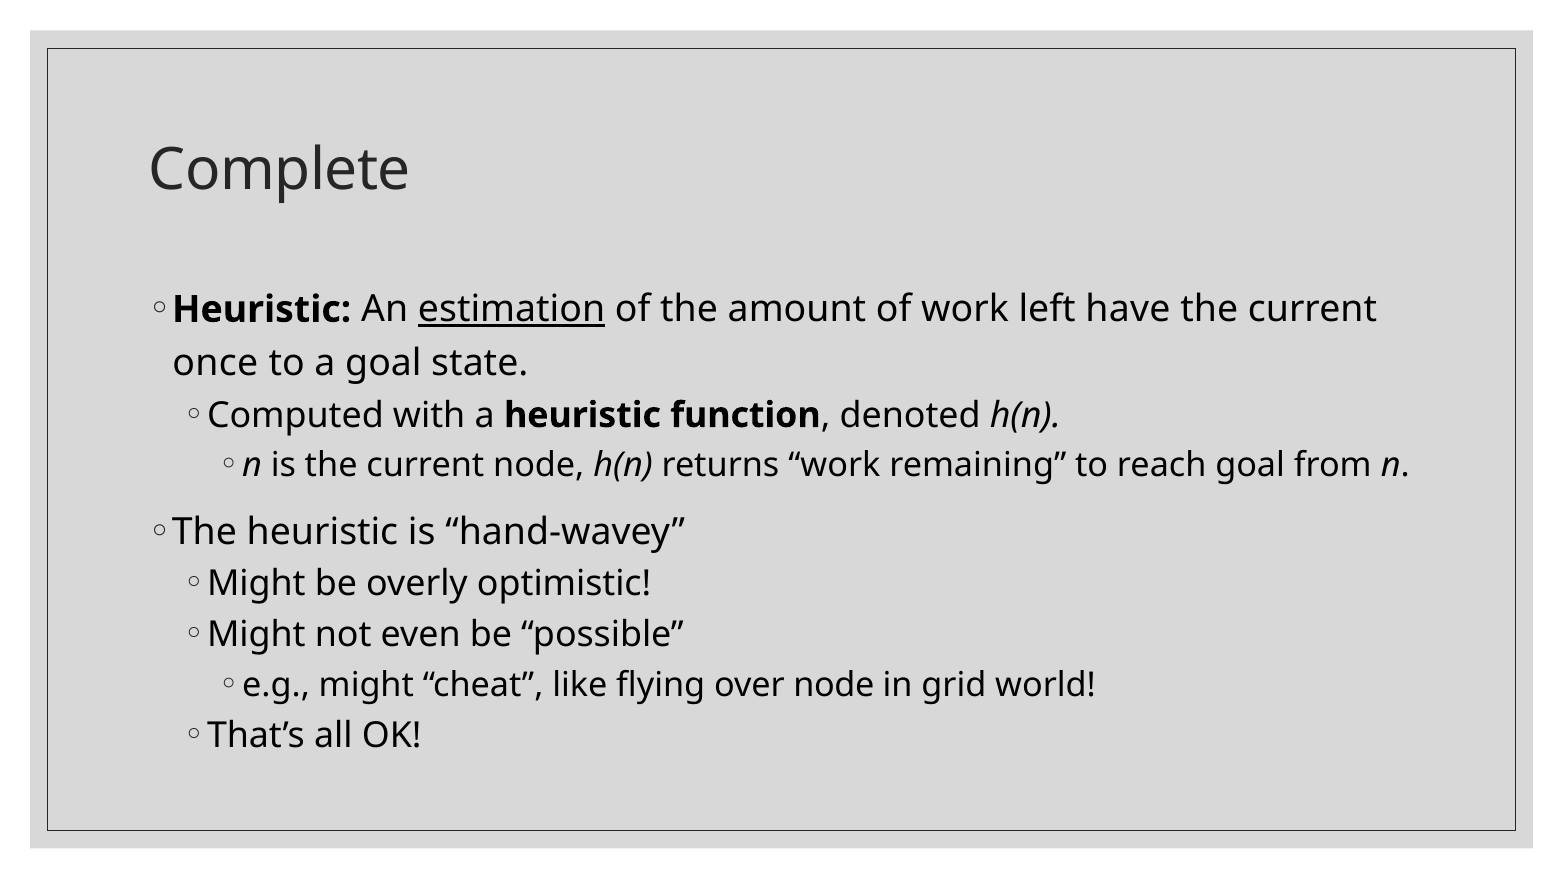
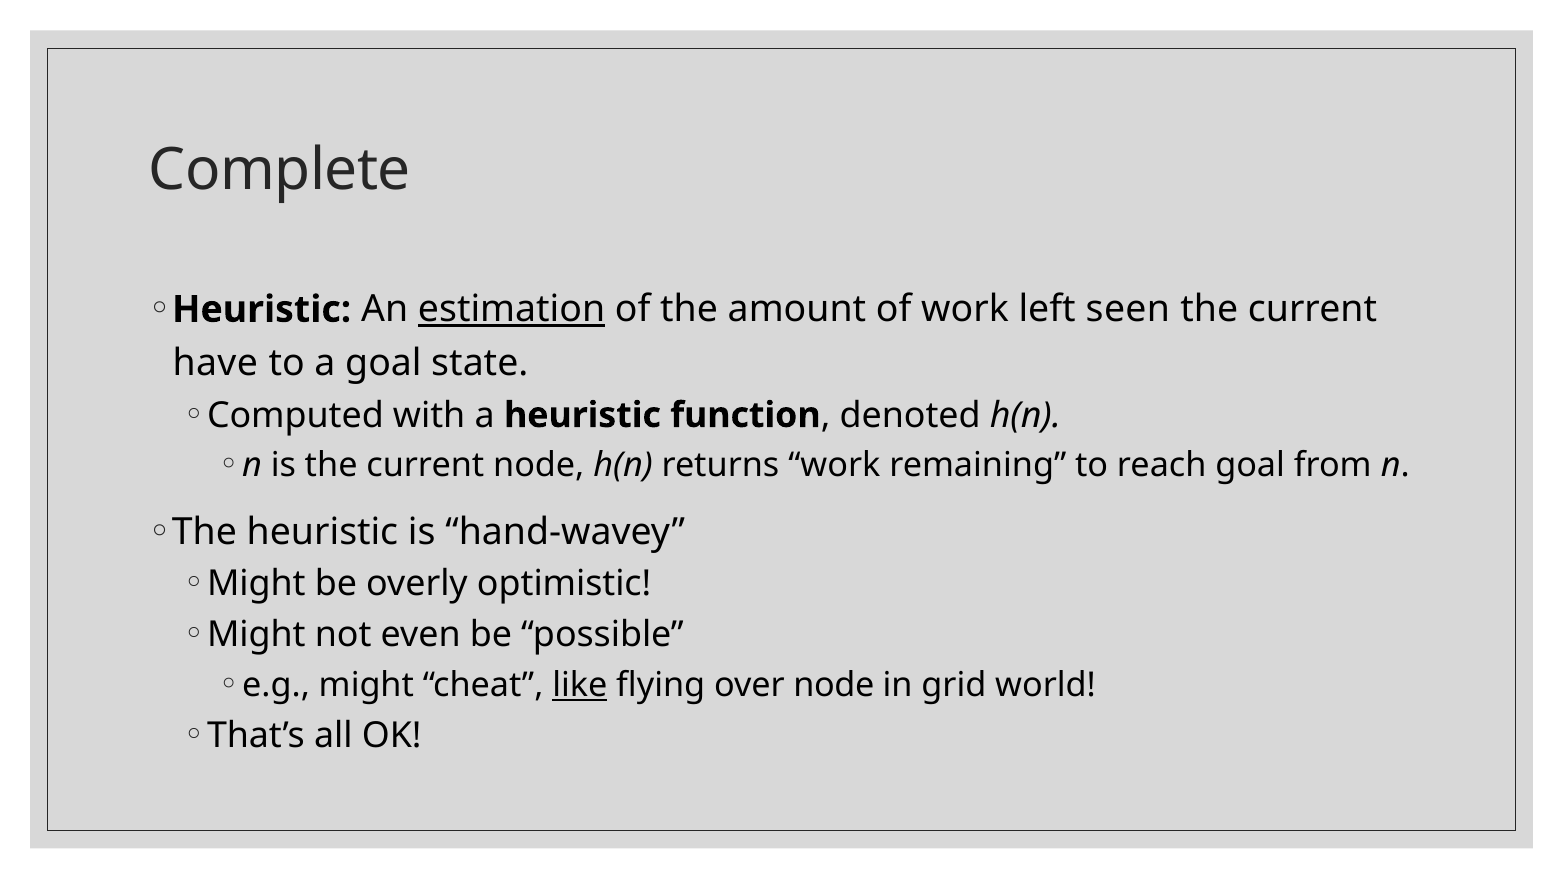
have: have -> seen (1128, 310)
once: once -> have (215, 363)
like underline: none -> present (580, 685)
